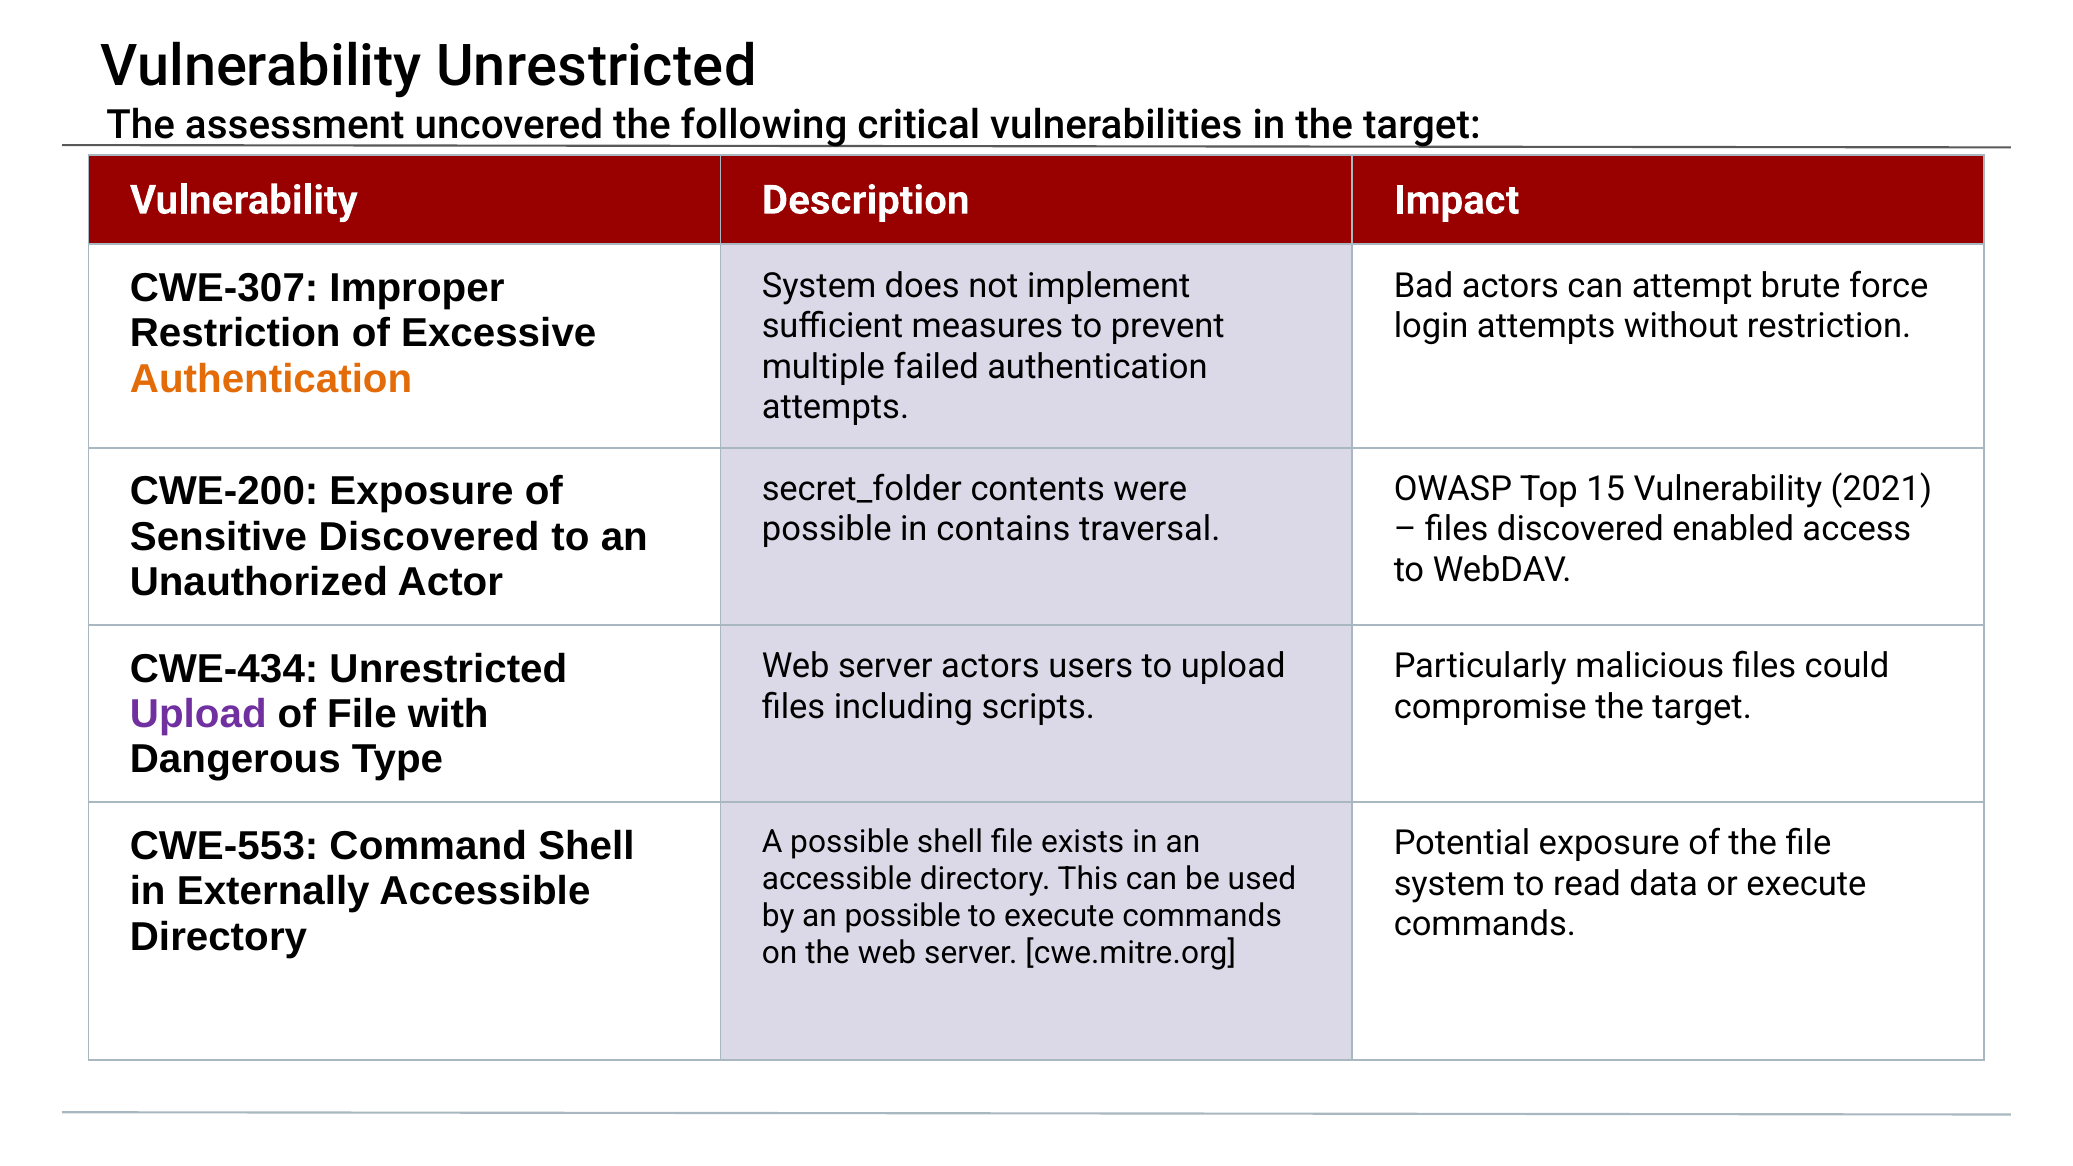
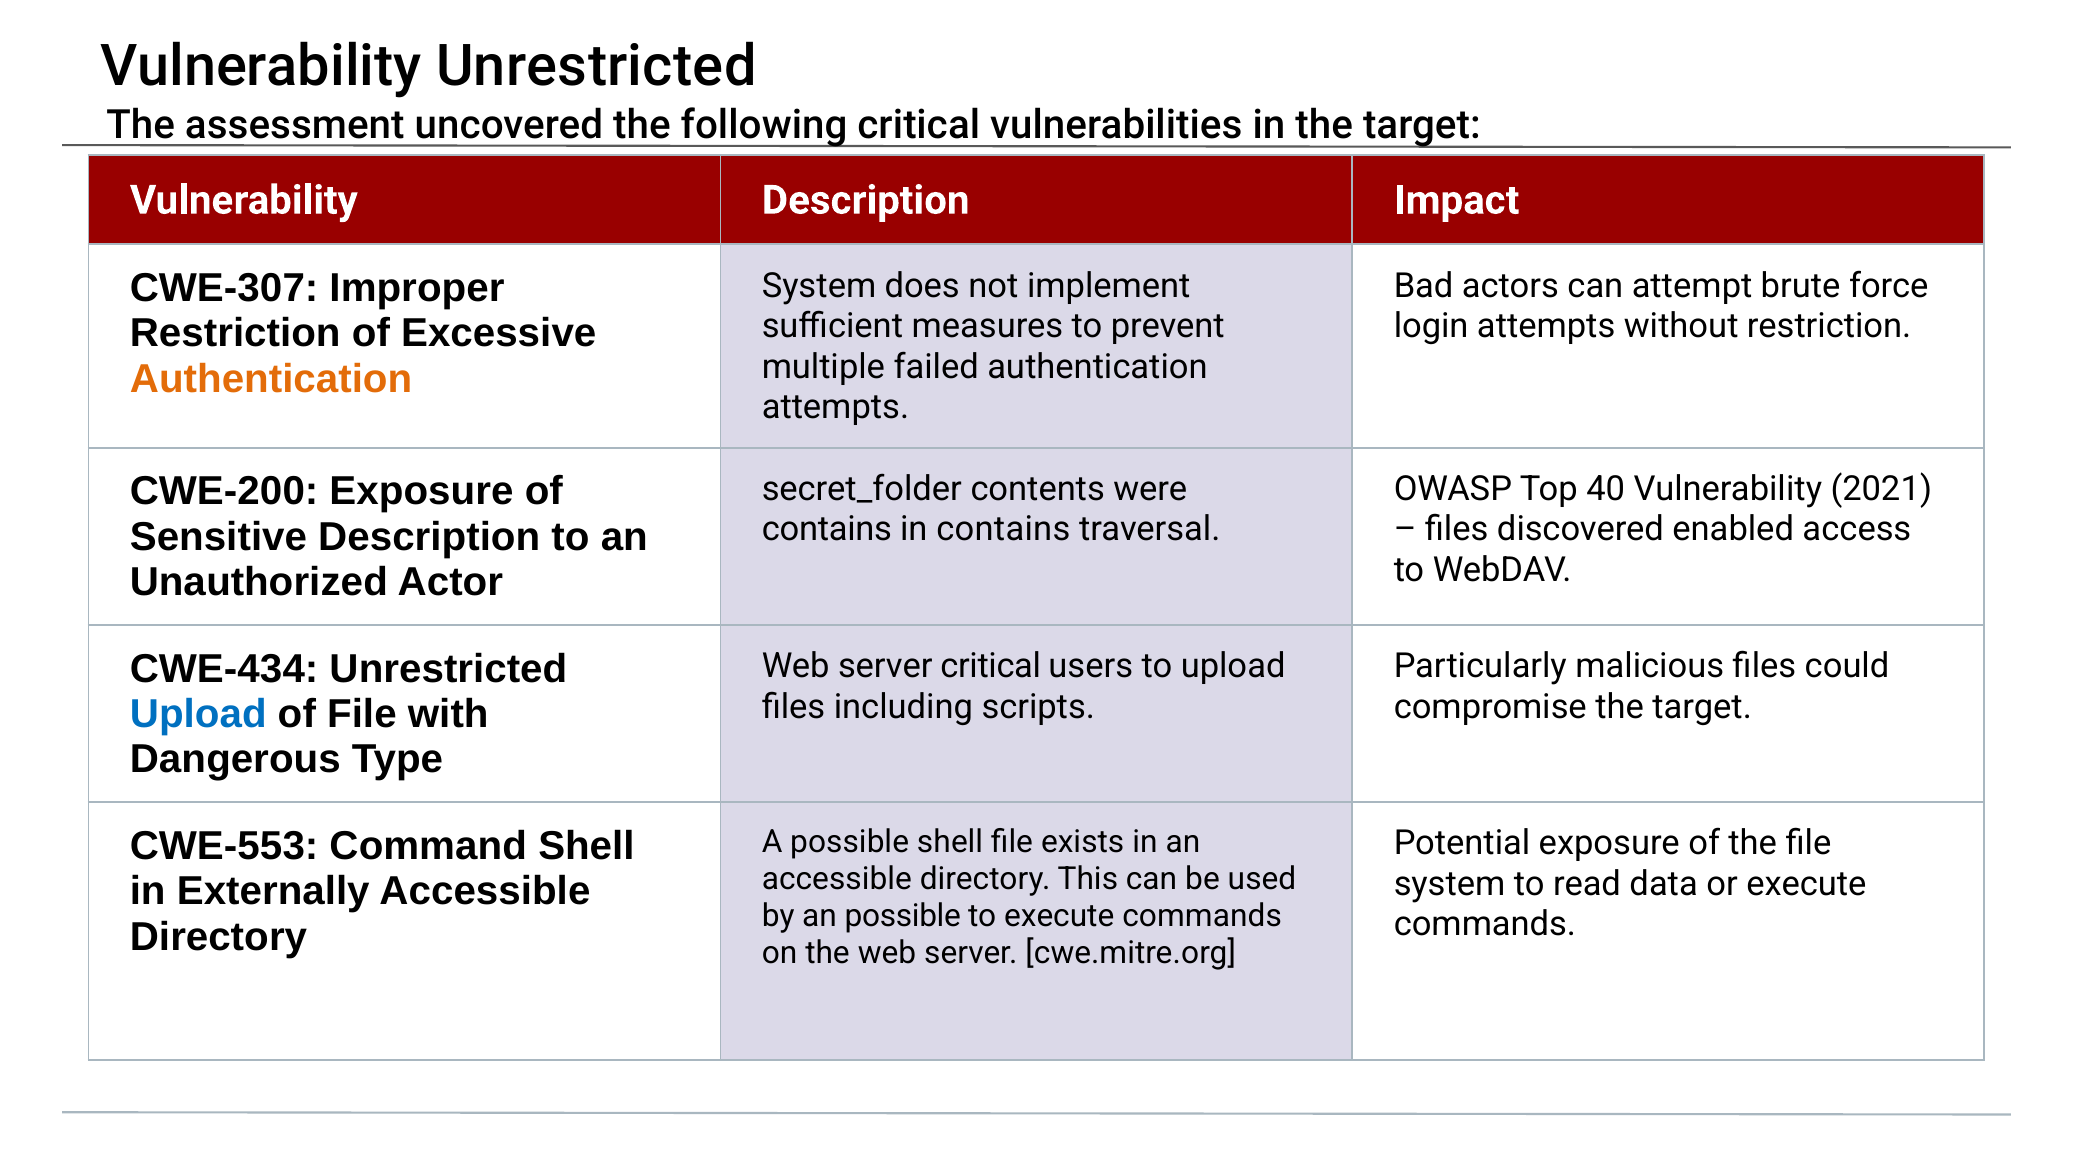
15: 15 -> 40 (1606, 489)
possible: possible -> contains (827, 530)
Sensitive Discovered: Discovered -> Description (429, 537)
server actors: actors -> critical (991, 666)
Upload colour: purple -> blue (198, 714)
